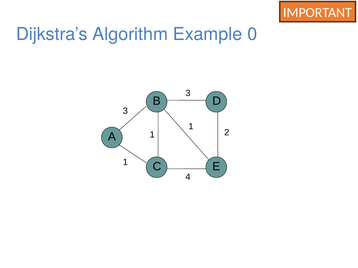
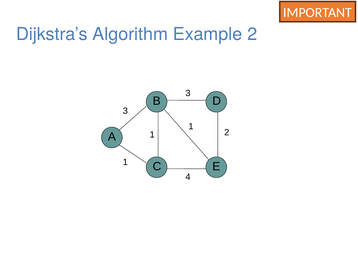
Example 0: 0 -> 2 (252, 34)
